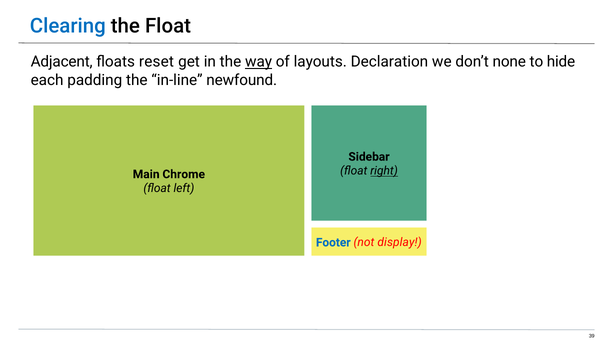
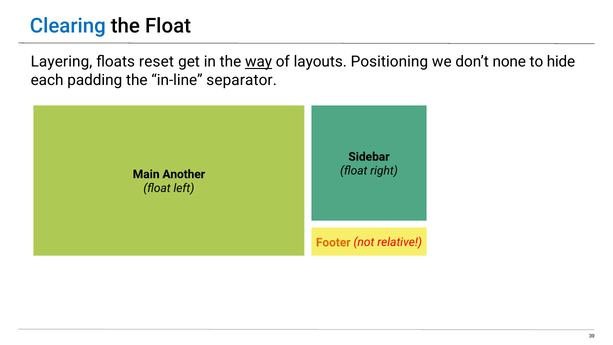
Adjacent: Adjacent -> Layering (62, 62)
Declaration: Declaration -> Positioning (389, 62)
newfound: newfound -> separator (242, 80)
right underline: present -> none (384, 171)
Chrome: Chrome -> Another (184, 174)
Footer colour: blue -> orange (333, 242)
display: display -> relative (400, 242)
